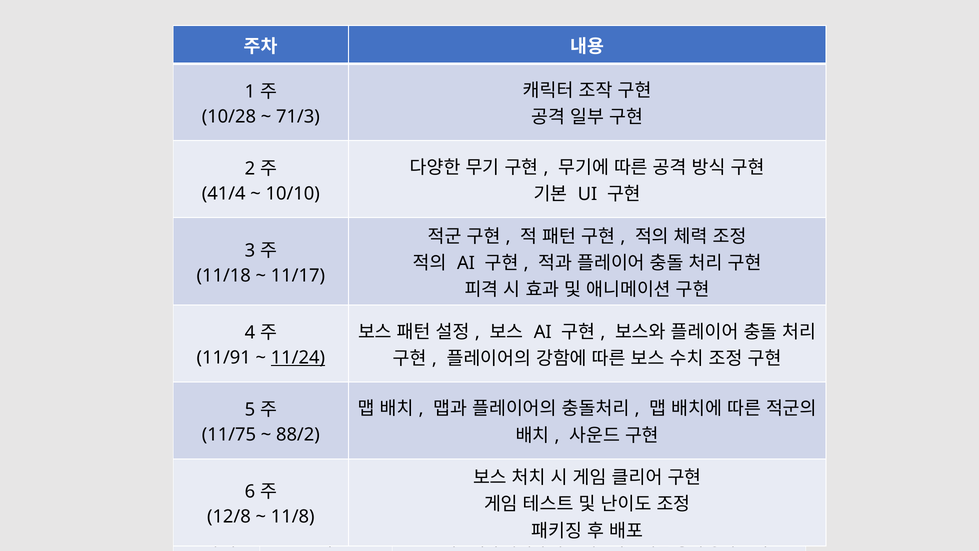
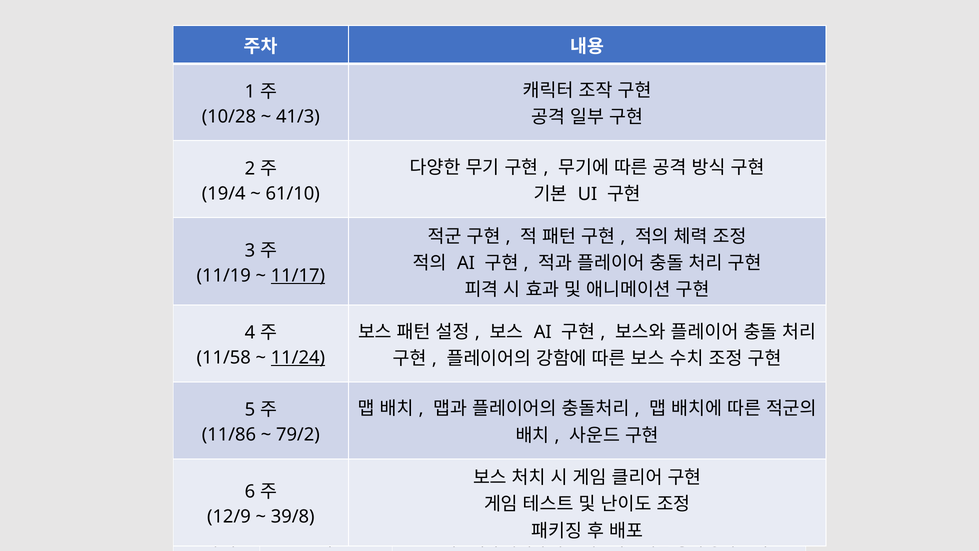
71/3: 71/3 -> 41/3 (298, 116)
41/4: 41/4 -> 19/4 (224, 193)
10/10: 10/10 -> 61/10 (293, 193)
11/18: 11/18 -> 11/19 (224, 275)
11/17 underline: none -> present (298, 275)
11/91: 11/91 -> 11/58 (224, 358)
11/75: 11/75 -> 11/86 (229, 435)
88/2: 88/2 -> 79/2 (298, 435)
12/8: 12/8 -> 12/9 (229, 516)
11/8: 11/8 -> 39/8 (293, 516)
